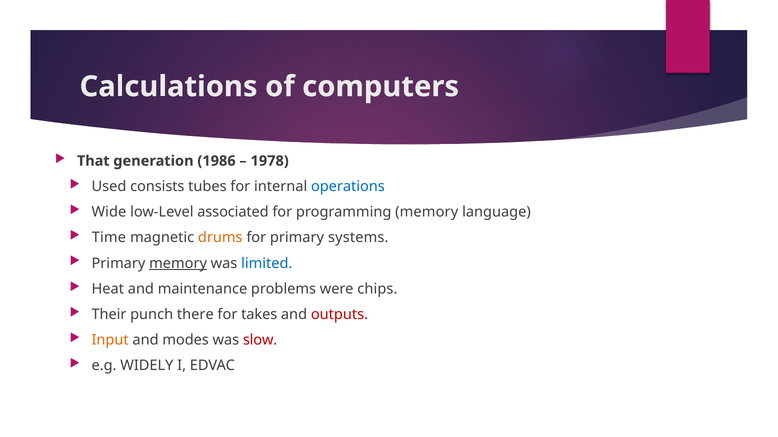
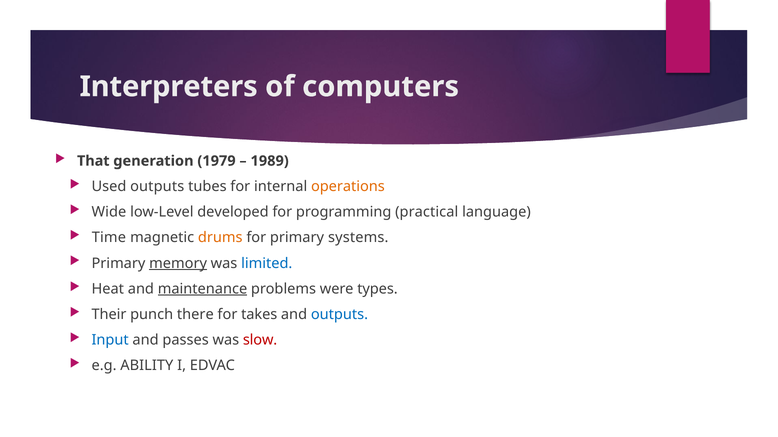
Calculations: Calculations -> Interpreters (169, 87)
1986: 1986 -> 1979 (217, 161)
1978: 1978 -> 1989 (270, 161)
Used consists: consists -> outputs (157, 187)
operations colour: blue -> orange (348, 187)
associated: associated -> developed (233, 212)
programming memory: memory -> practical (427, 212)
maintenance underline: none -> present (203, 289)
chips: chips -> types (377, 289)
outputs colour: red -> blue (340, 315)
Input colour: orange -> blue (110, 340)
modes: modes -> passes (186, 340)
WIDELY: WIDELY -> ABILITY (147, 366)
